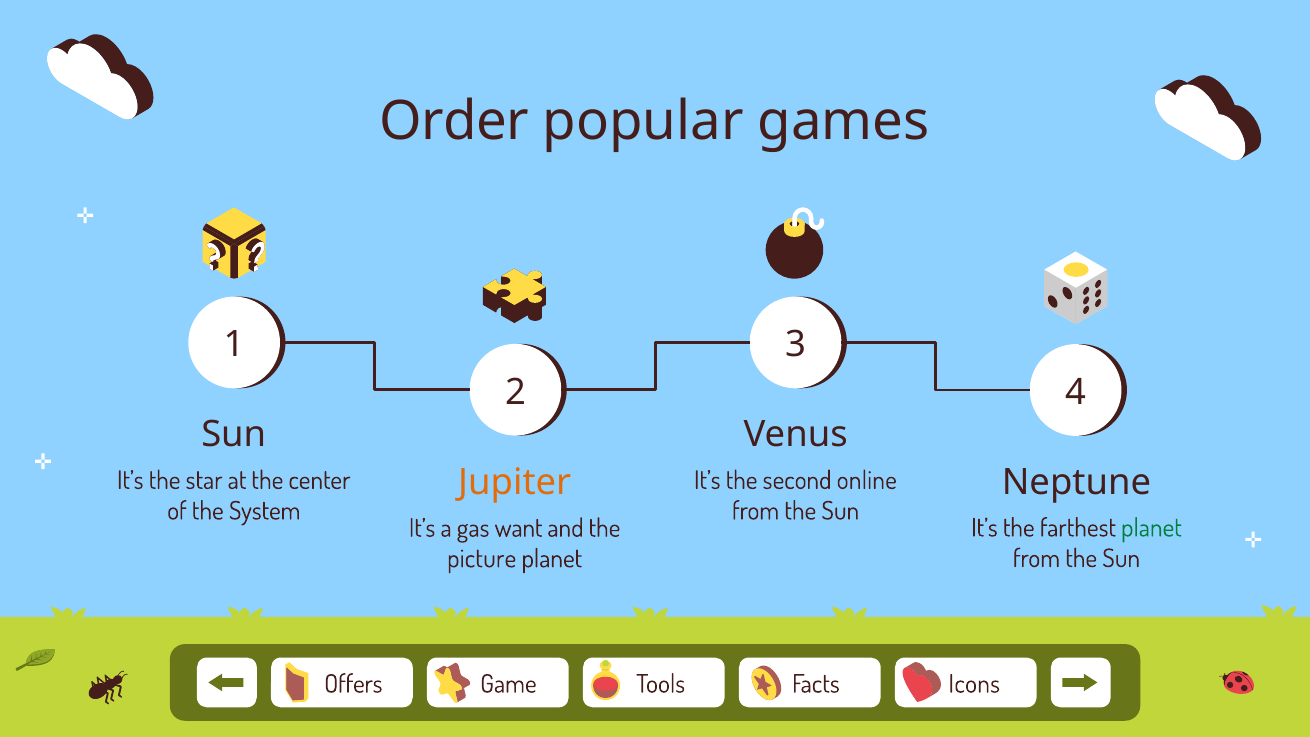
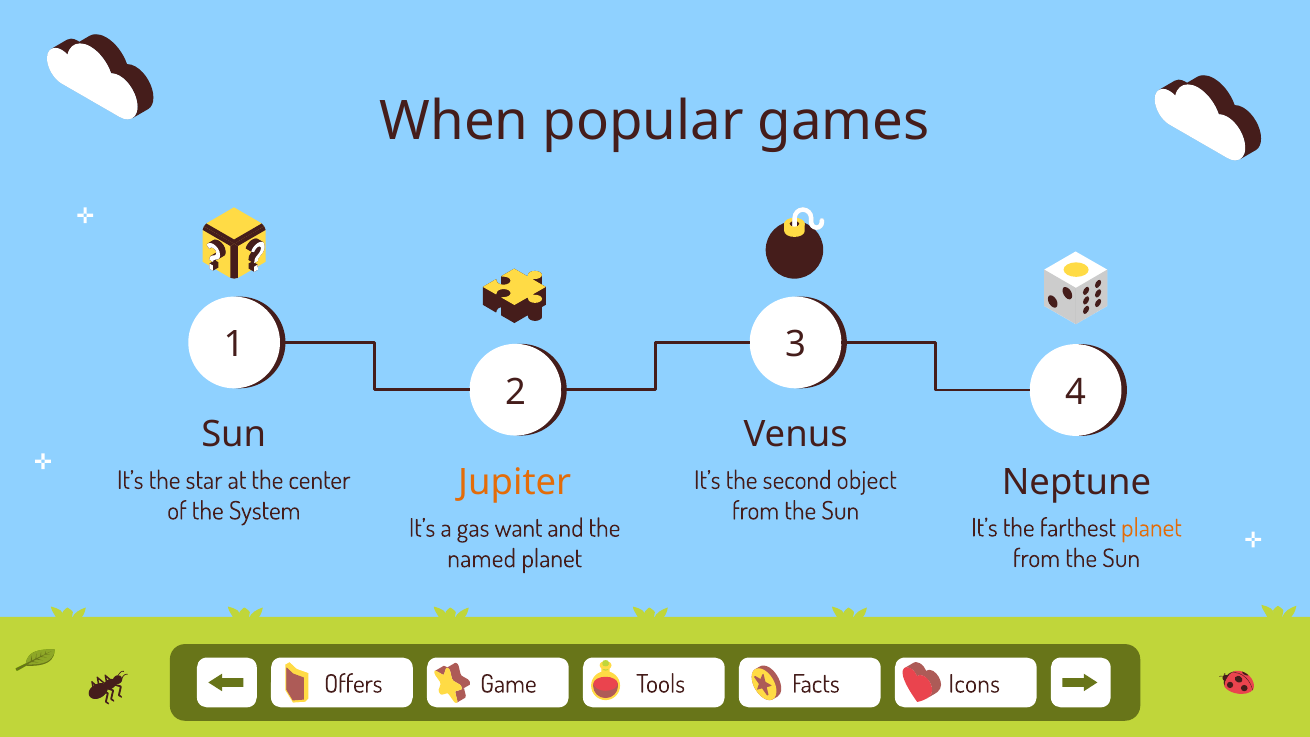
Order: Order -> When (454, 122)
online: online -> object (867, 480)
planet colour: green -> orange (1151, 528)
picture: picture -> named (482, 559)
